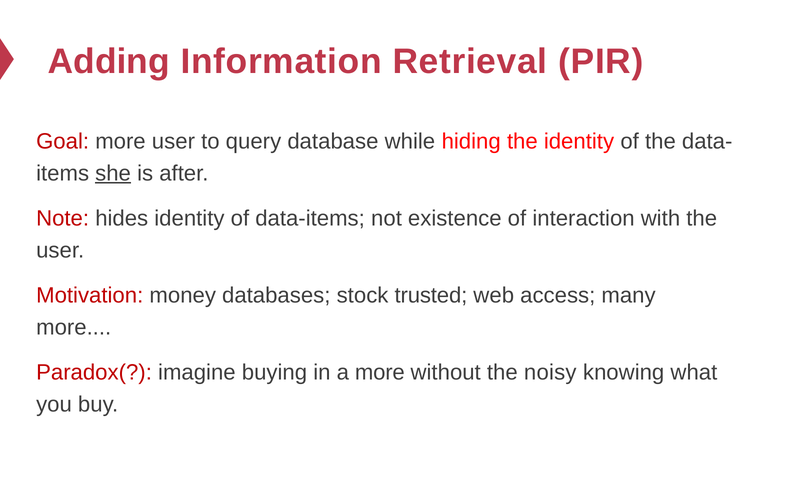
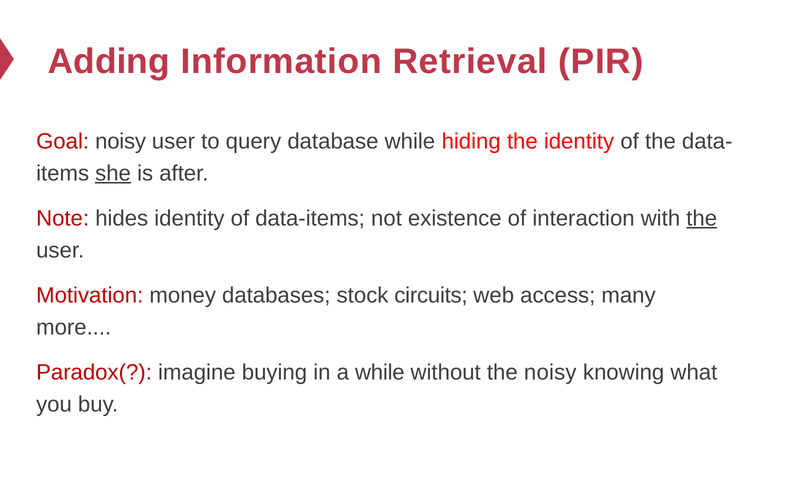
Goal more: more -> noisy (121, 141)
the underline: none -> present (702, 218)
trusted: trusted -> circuits (431, 295)
a more: more -> while (380, 372)
